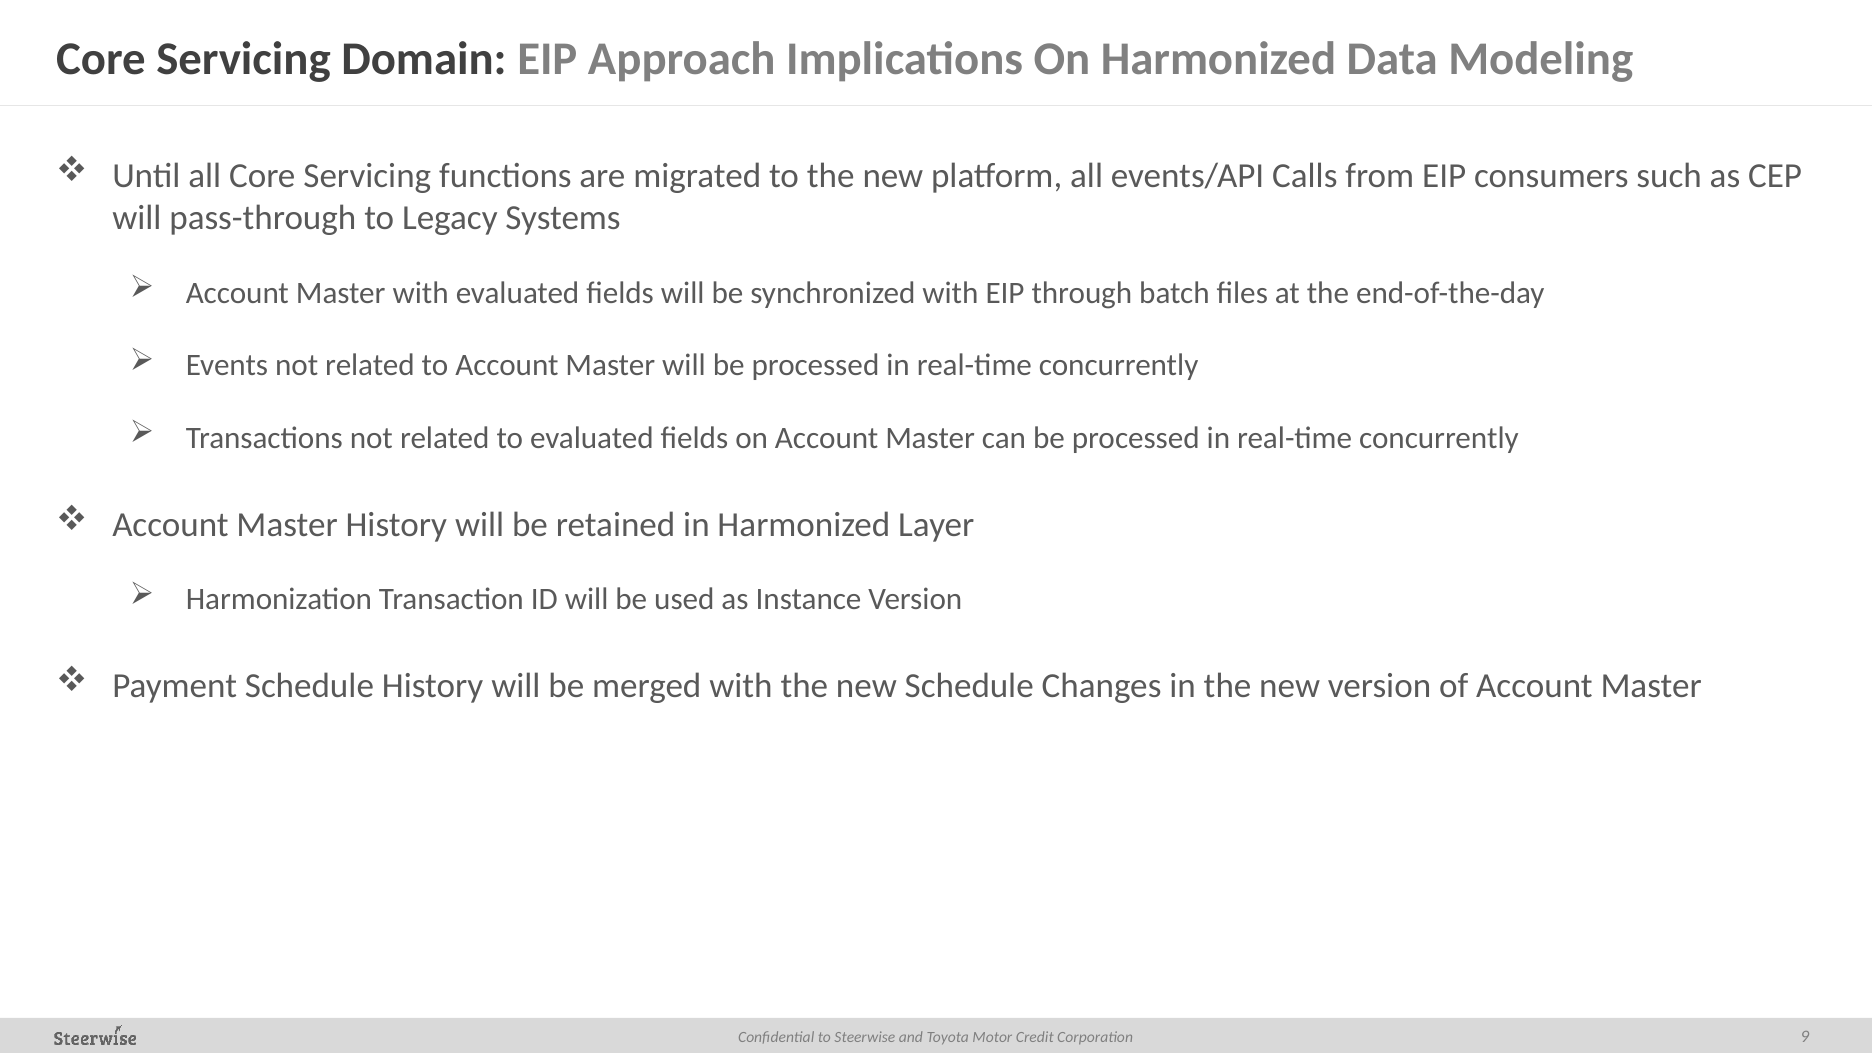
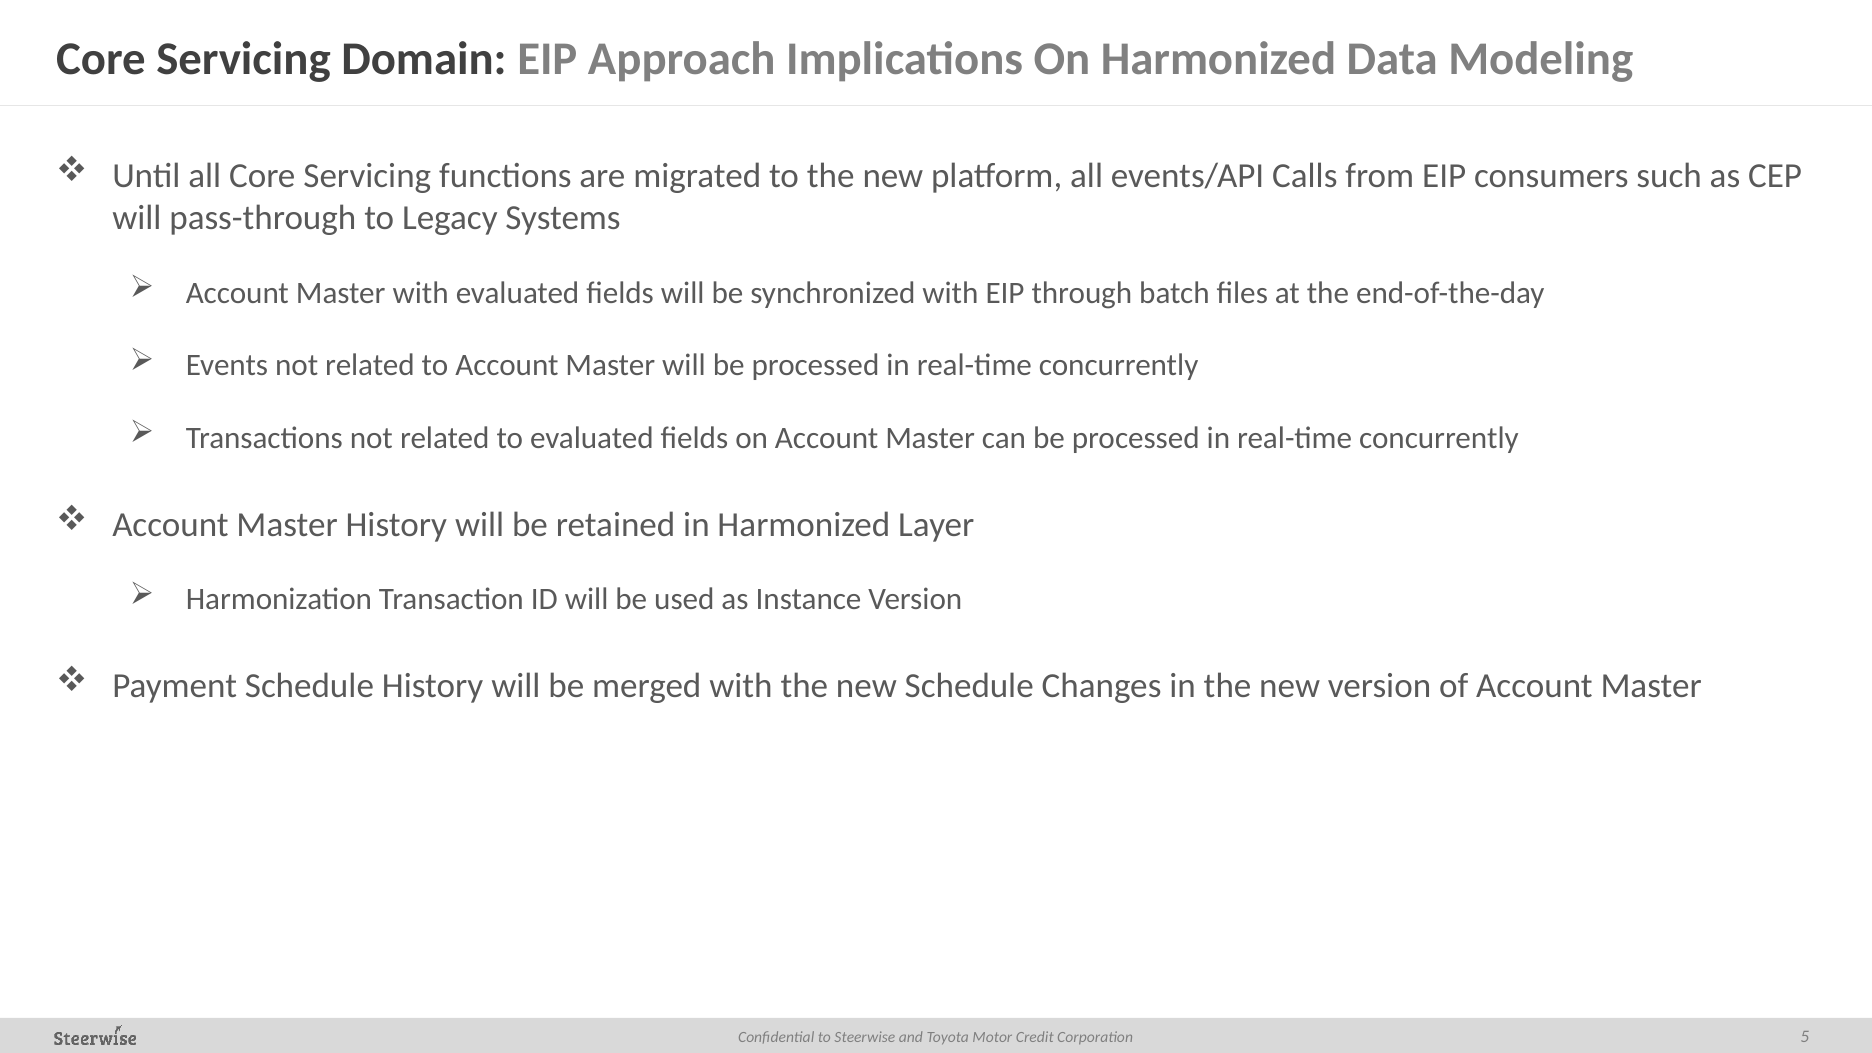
9: 9 -> 5 (1805, 1037)
